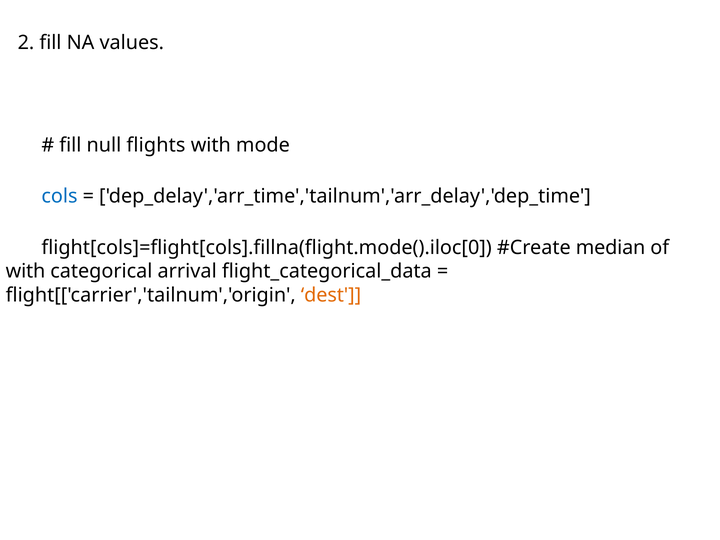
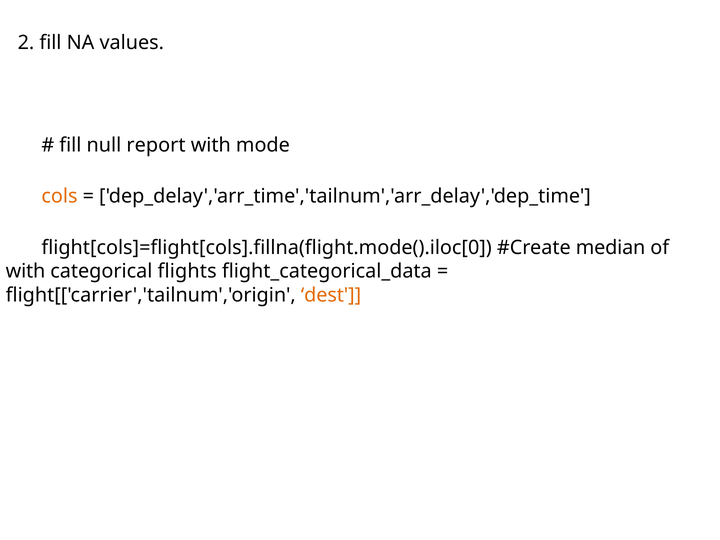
flights: flights -> report (156, 145)
cols colour: blue -> orange (59, 196)
arrival: arrival -> flights (187, 271)
